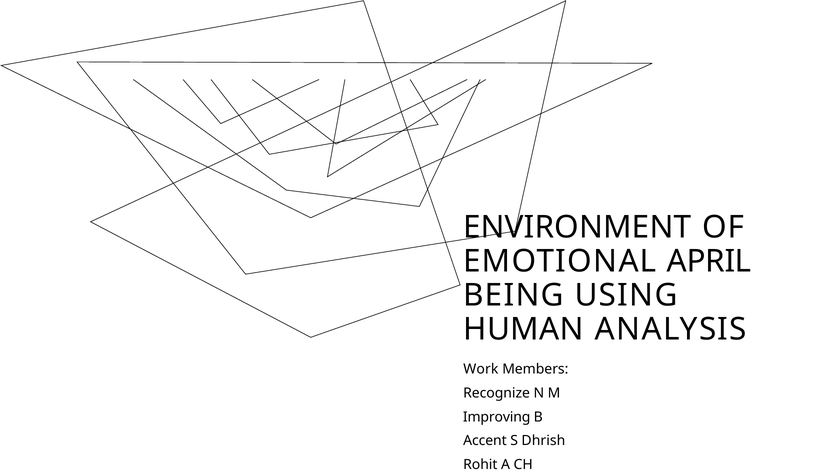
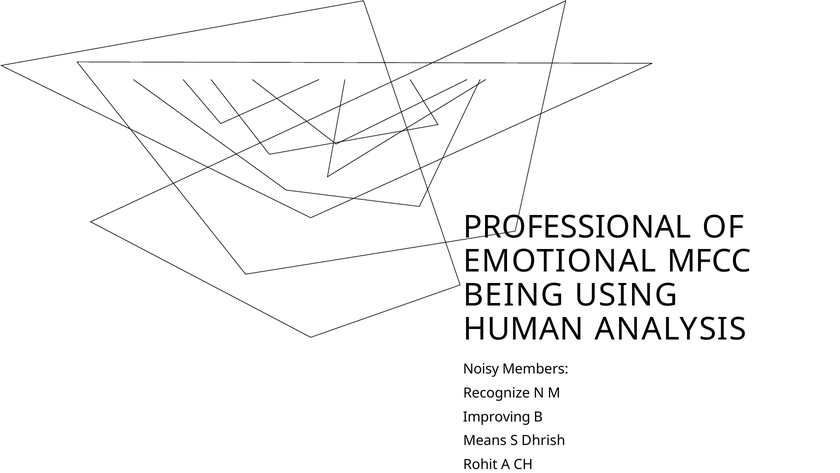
ENVIRONMENT: ENVIRONMENT -> PROFESSIONAL (577, 227)
APRIL: APRIL -> MFCC (709, 261)
Work: Work -> Noisy (481, 369)
Accent: Accent -> Means (485, 440)
